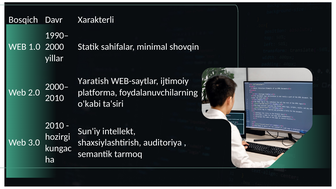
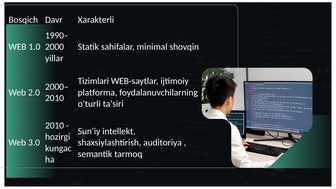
Yaratish: Yaratish -> Tizimlari (93, 81)
o'kabi: o'kabi -> o'turli (89, 104)
